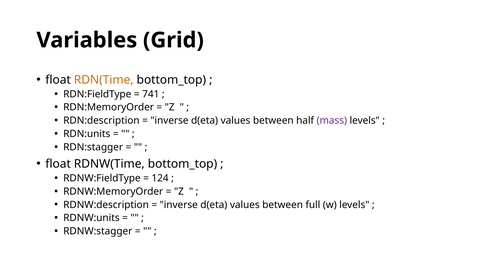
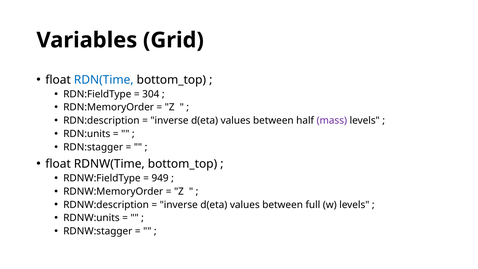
RDN(Time colour: orange -> blue (104, 80)
741: 741 -> 304 (151, 94)
124: 124 -> 949 (160, 178)
